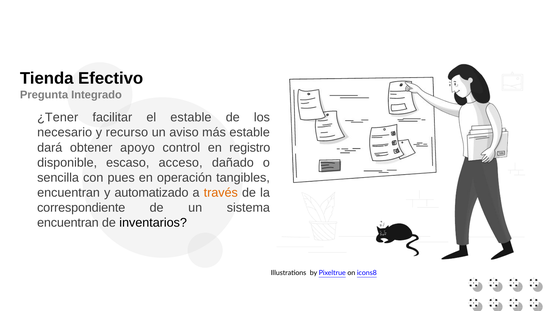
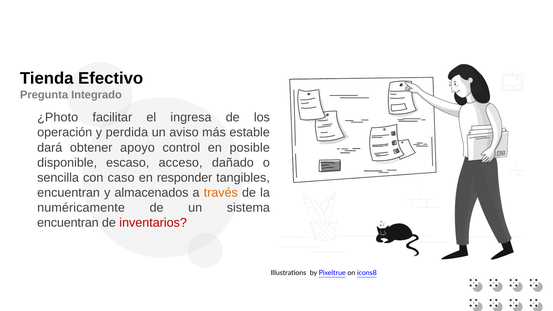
¿Tener: ¿Tener -> ¿Photo (58, 117)
el estable: estable -> ingresa (191, 117)
necesario: necesario -> operación (65, 133)
recurso: recurso -> perdida (127, 133)
registro: registro -> posible (250, 148)
pues: pues -> caso (121, 178)
operación: operación -> responder (185, 178)
automatizado: automatizado -> almacenados (151, 193)
correspondiente: correspondiente -> numéricamente (81, 208)
inventarios colour: black -> red (153, 223)
